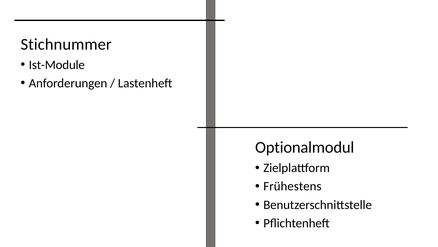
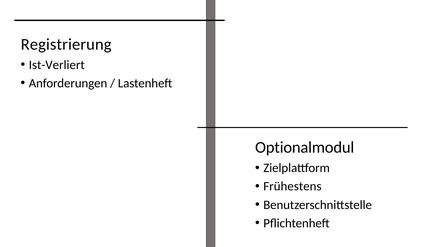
Stichnummer: Stichnummer -> Registrierung (66, 44)
Ist-Module: Ist-Module -> Ist-Verliert (57, 65)
